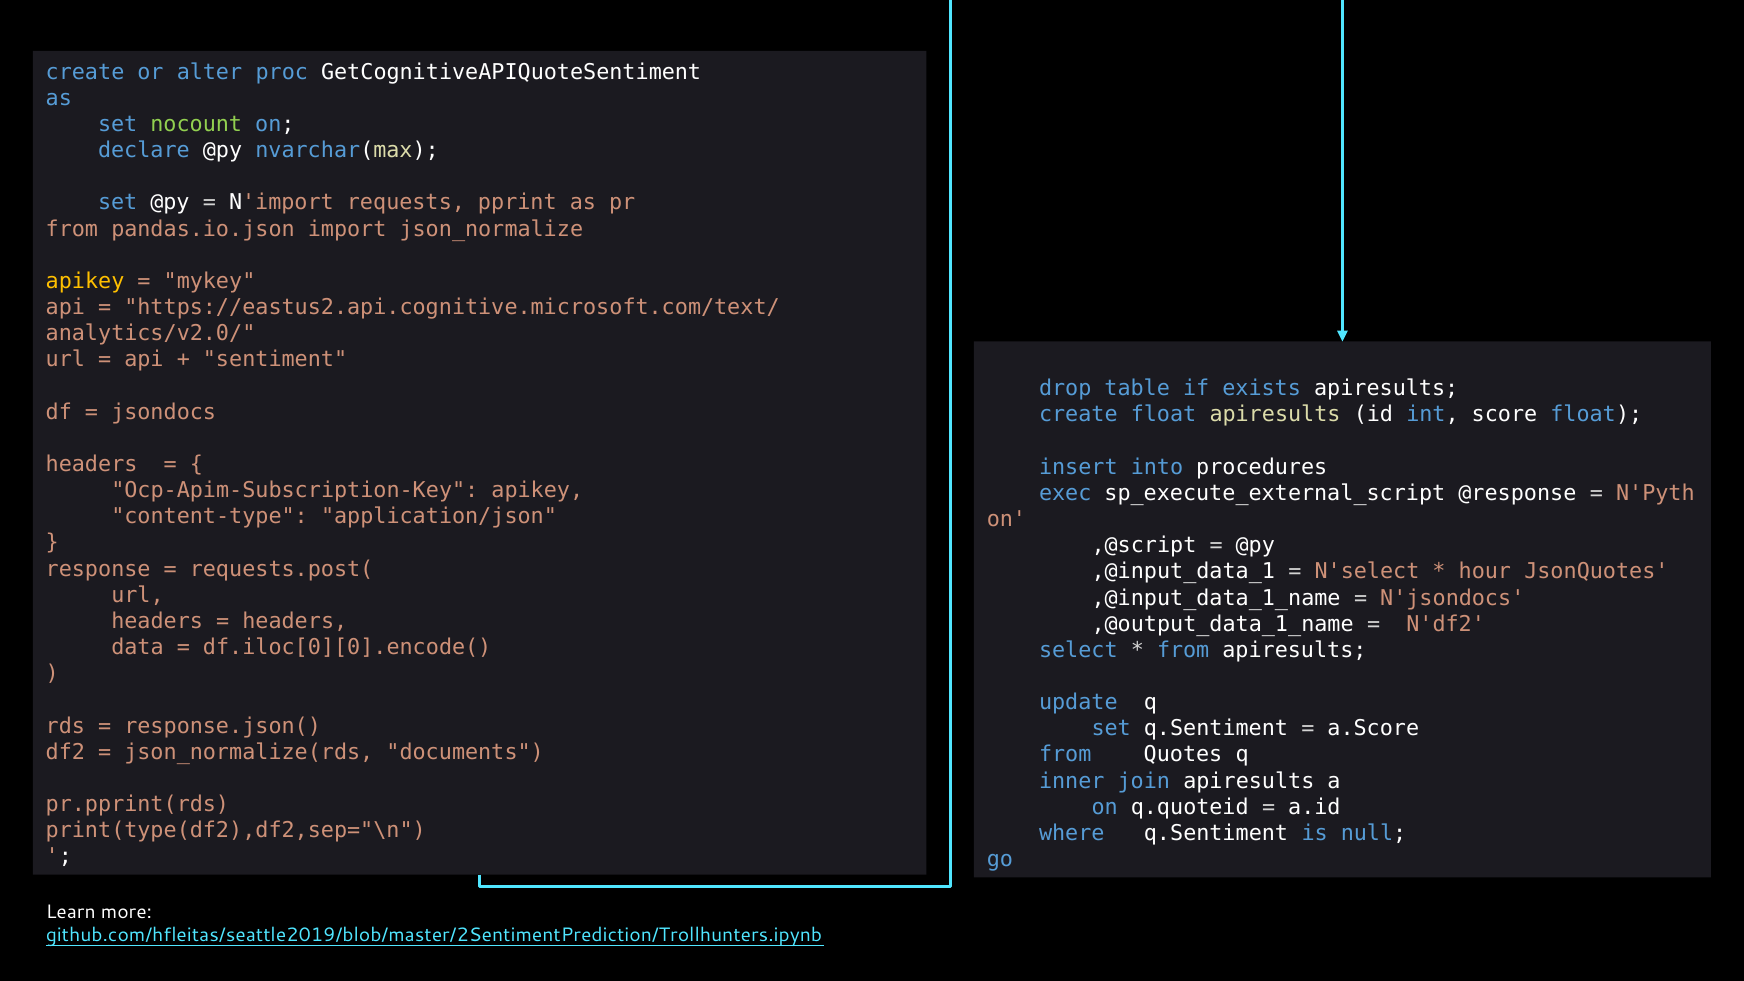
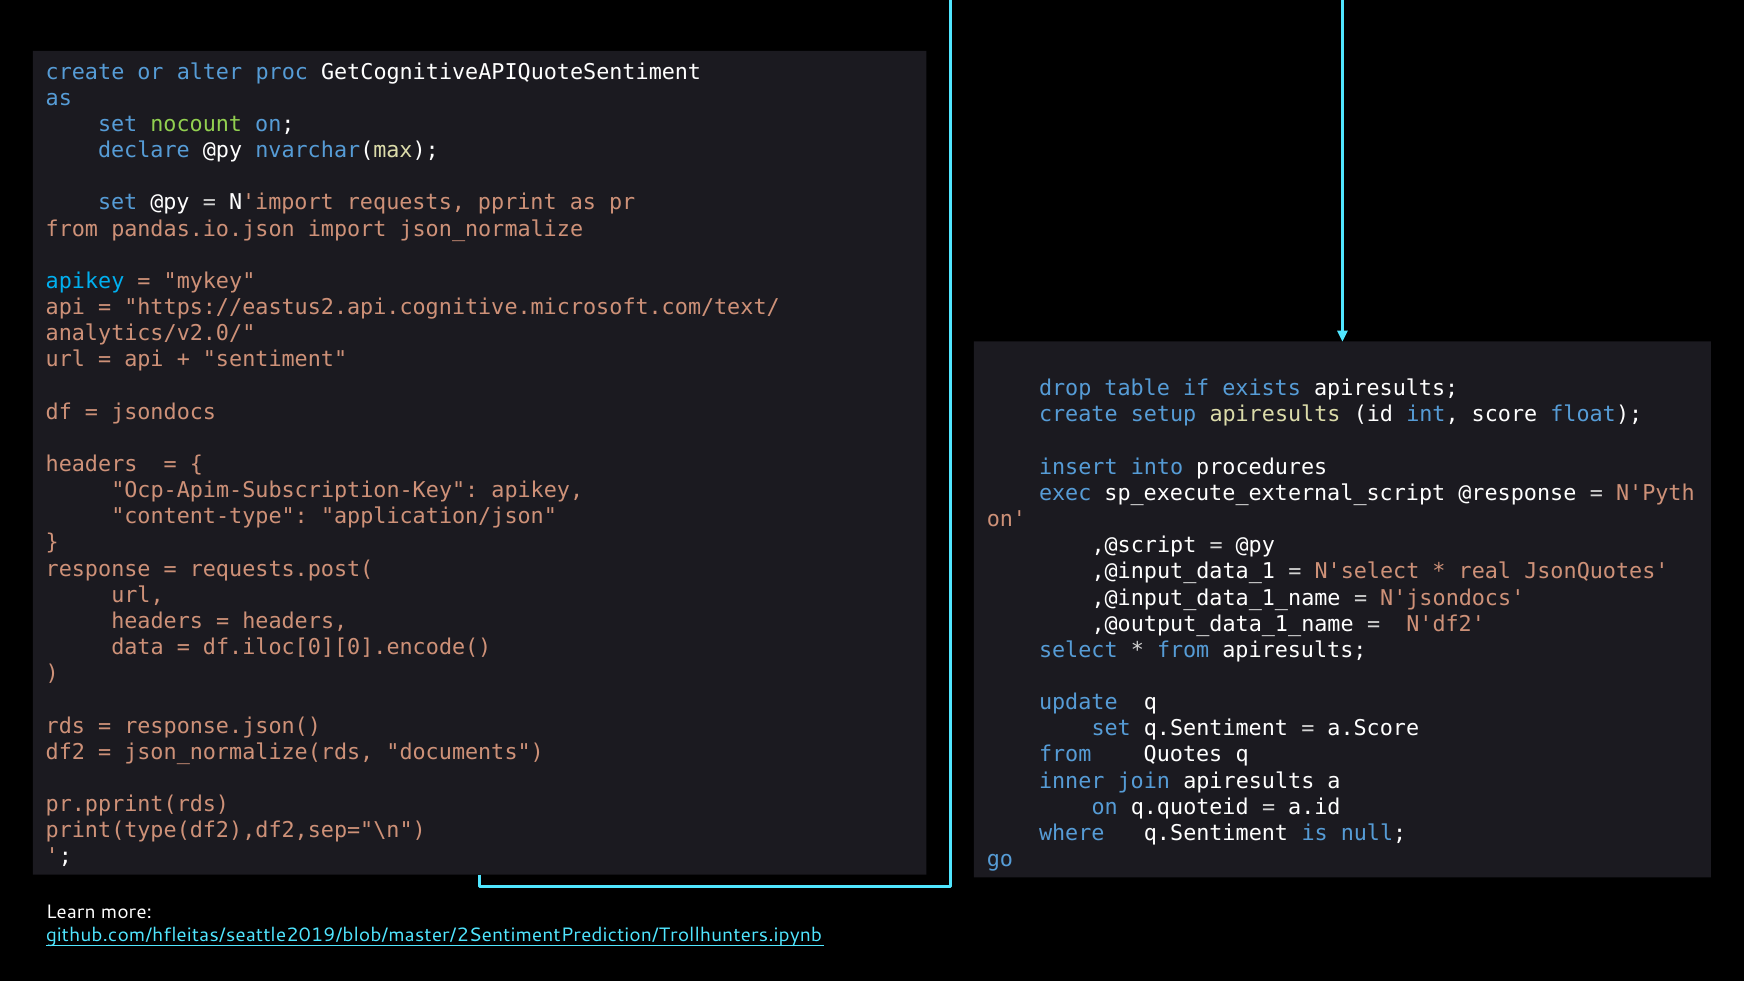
apikey colour: yellow -> light blue (85, 281)
create float: float -> setup (1164, 415)
hour: hour -> real (1485, 572)
